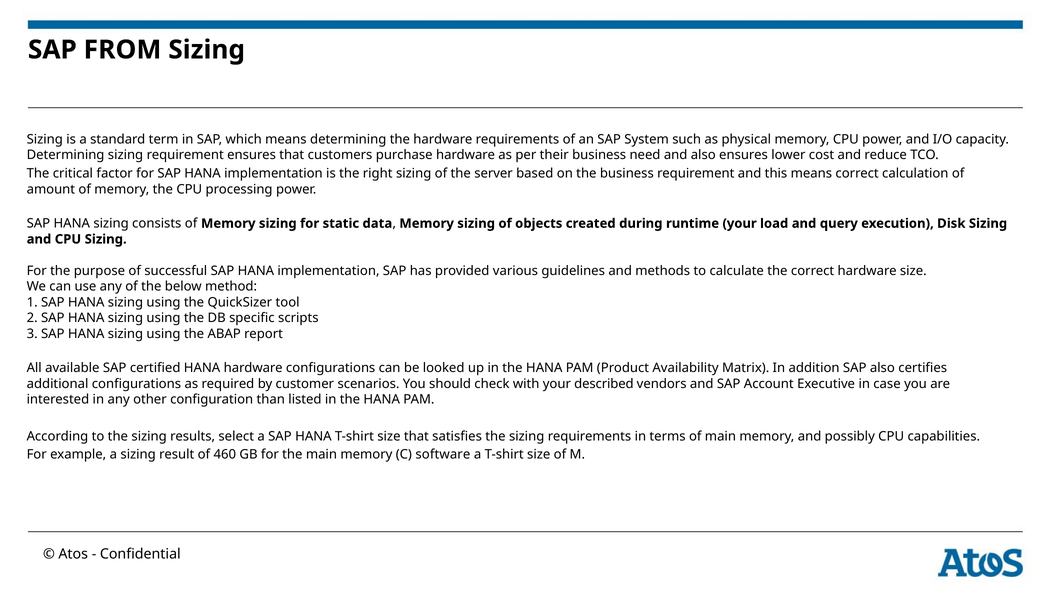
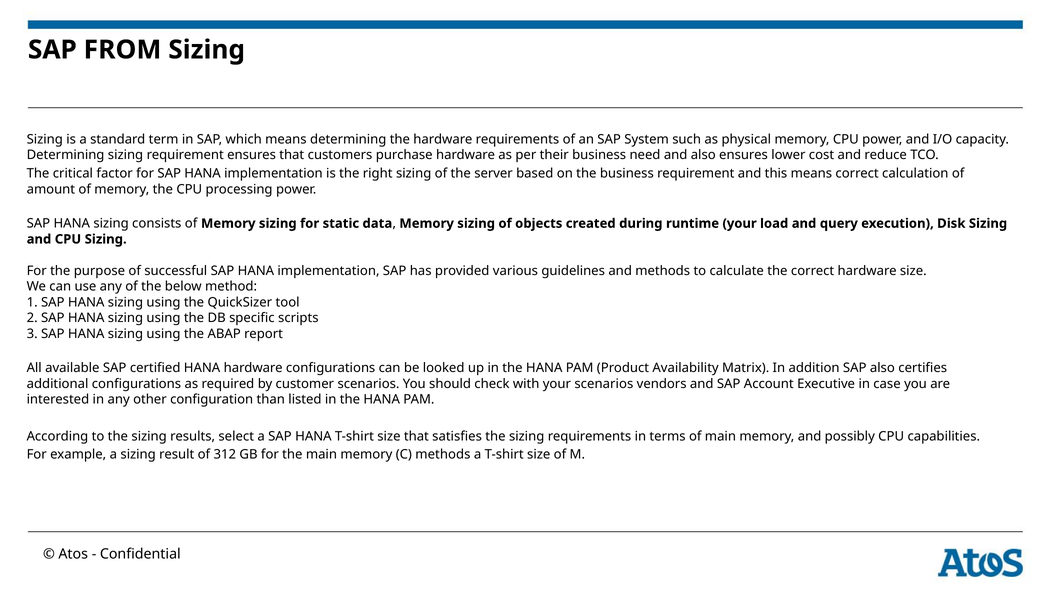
your described: described -> scenarios (604, 384)
460: 460 -> 312 (225, 455)
C software: software -> methods (443, 455)
